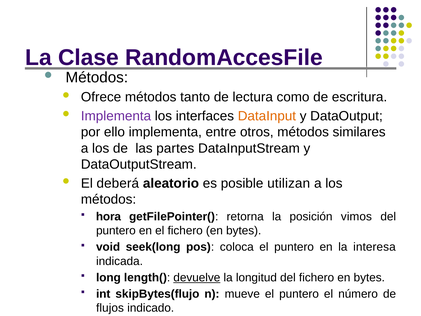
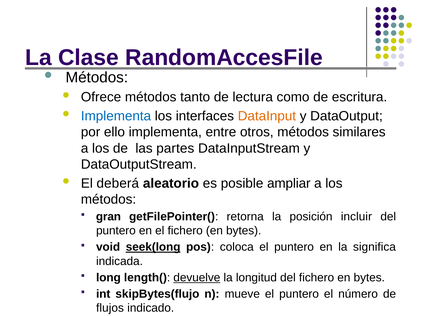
Implementa colour: purple -> blue (116, 116)
utilizan: utilizan -> ampliar (289, 183)
hora: hora -> gran (108, 217)
vimos: vimos -> incluir (356, 217)
seek(long underline: none -> present (153, 247)
interesa: interesa -> significa (374, 247)
